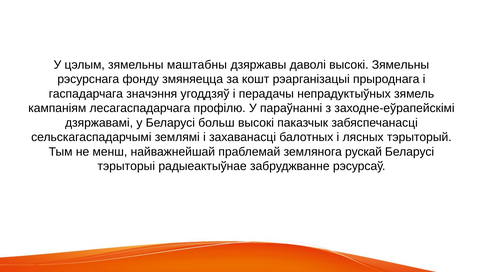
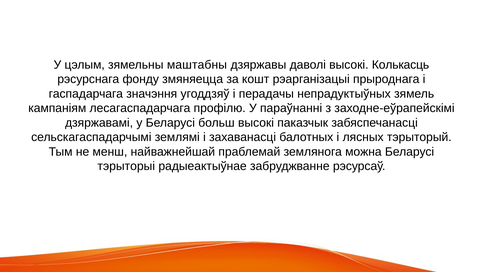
высокі Зямельны: Зямельны -> Колькасць (401, 65)
рускай: рускай -> можна (363, 152)
